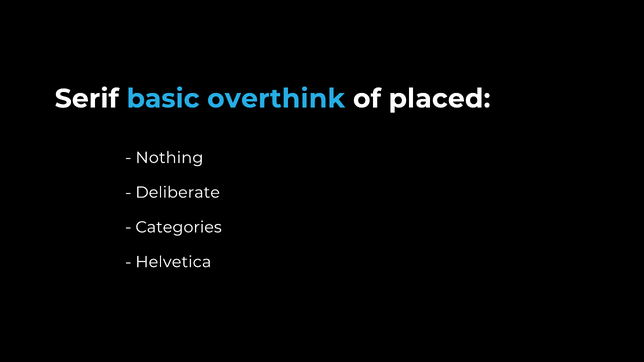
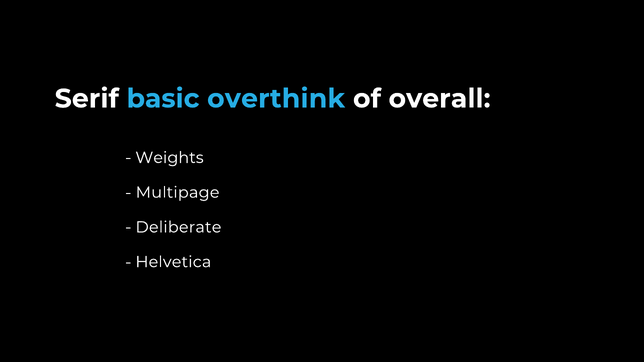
placed: placed -> overall (440, 99)
Nothing: Nothing -> Weights (170, 158)
Deliberate: Deliberate -> Multipage (178, 193)
Categories: Categories -> Deliberate (178, 227)
